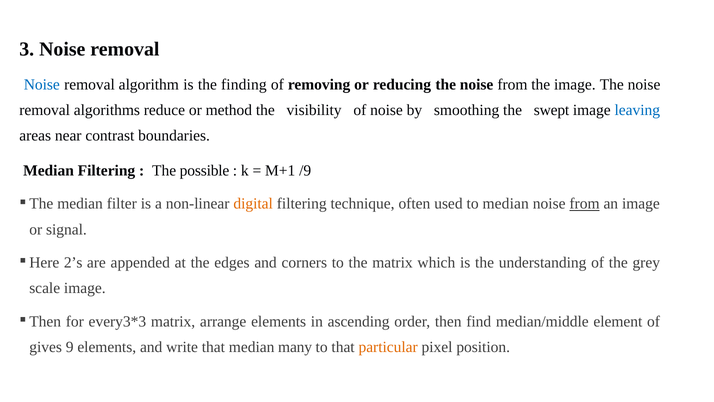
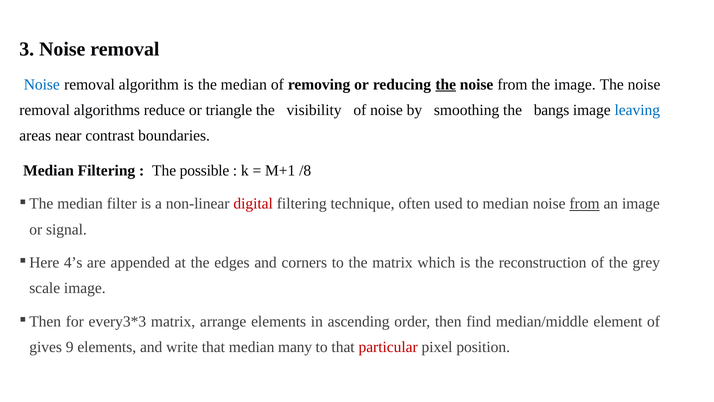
the finding: finding -> median (244, 84)
the underline: none -> present (446, 84)
method: method -> triangle (229, 110)
swept: swept -> bangs (552, 110)
/9: /9 -> /8 (305, 171)
digital colour: orange -> red (253, 204)
2’s: 2’s -> 4’s (73, 262)
understanding: understanding -> reconstruction (543, 262)
particular colour: orange -> red (388, 347)
